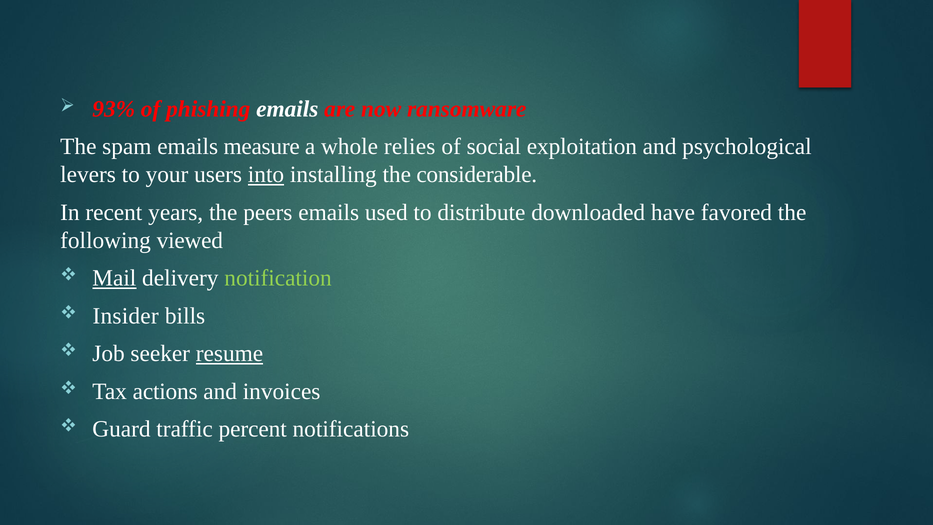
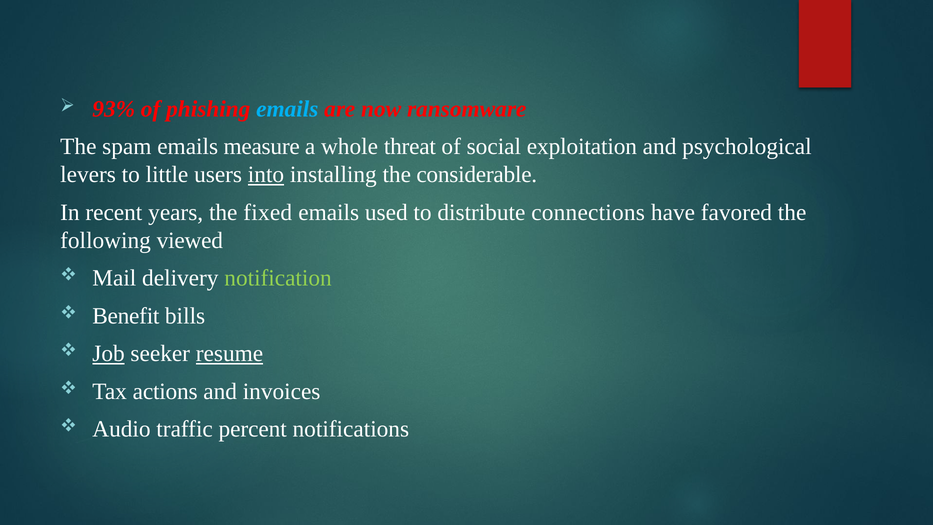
emails colour: white -> light blue (287, 109)
relies: relies -> threat (410, 147)
your: your -> little (167, 175)
peers: peers -> fixed (268, 212)
downloaded: downloaded -> connections (588, 212)
Mail underline: present -> none (114, 278)
Insider: Insider -> Benefit (126, 316)
Job underline: none -> present (109, 353)
Guard: Guard -> Audio (121, 429)
